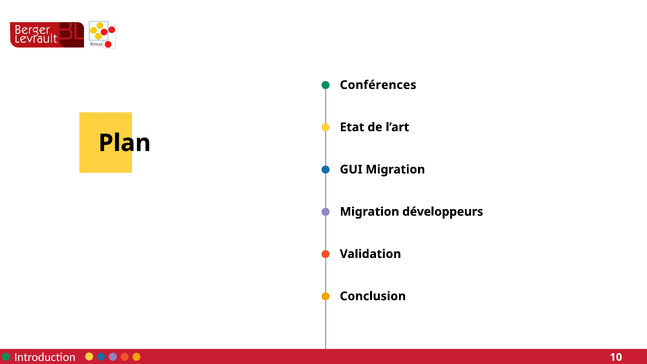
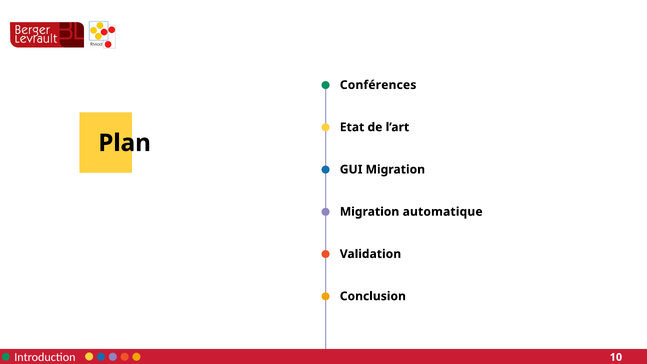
développeurs: développeurs -> automatique (443, 212)
